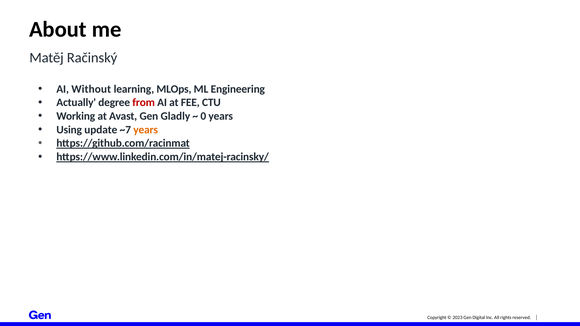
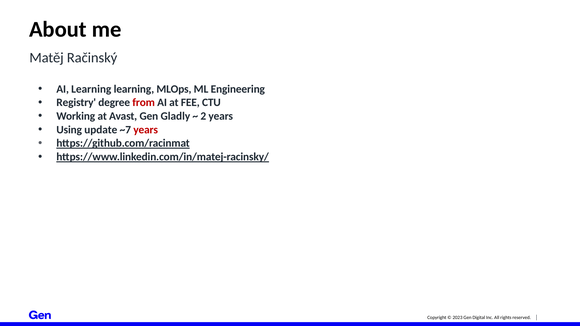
AI Without: Without -> Learning (91, 89)
Actually: Actually -> Registry (76, 103)
0: 0 -> 2 (203, 116)
years colour: orange -> red (146, 130)
